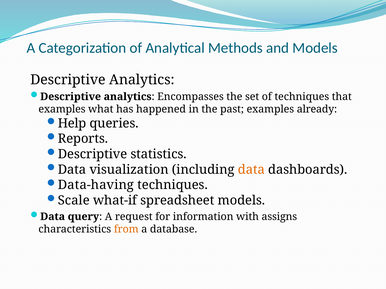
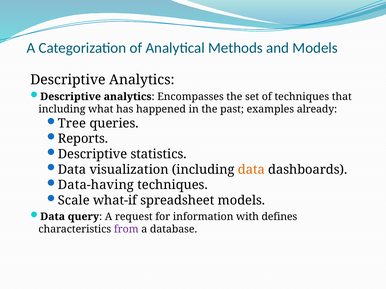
examples: examples -> including (62, 109)
Help: Help -> Tree (72, 124)
assigns: assigns -> defines (279, 217)
from colour: orange -> purple (126, 230)
